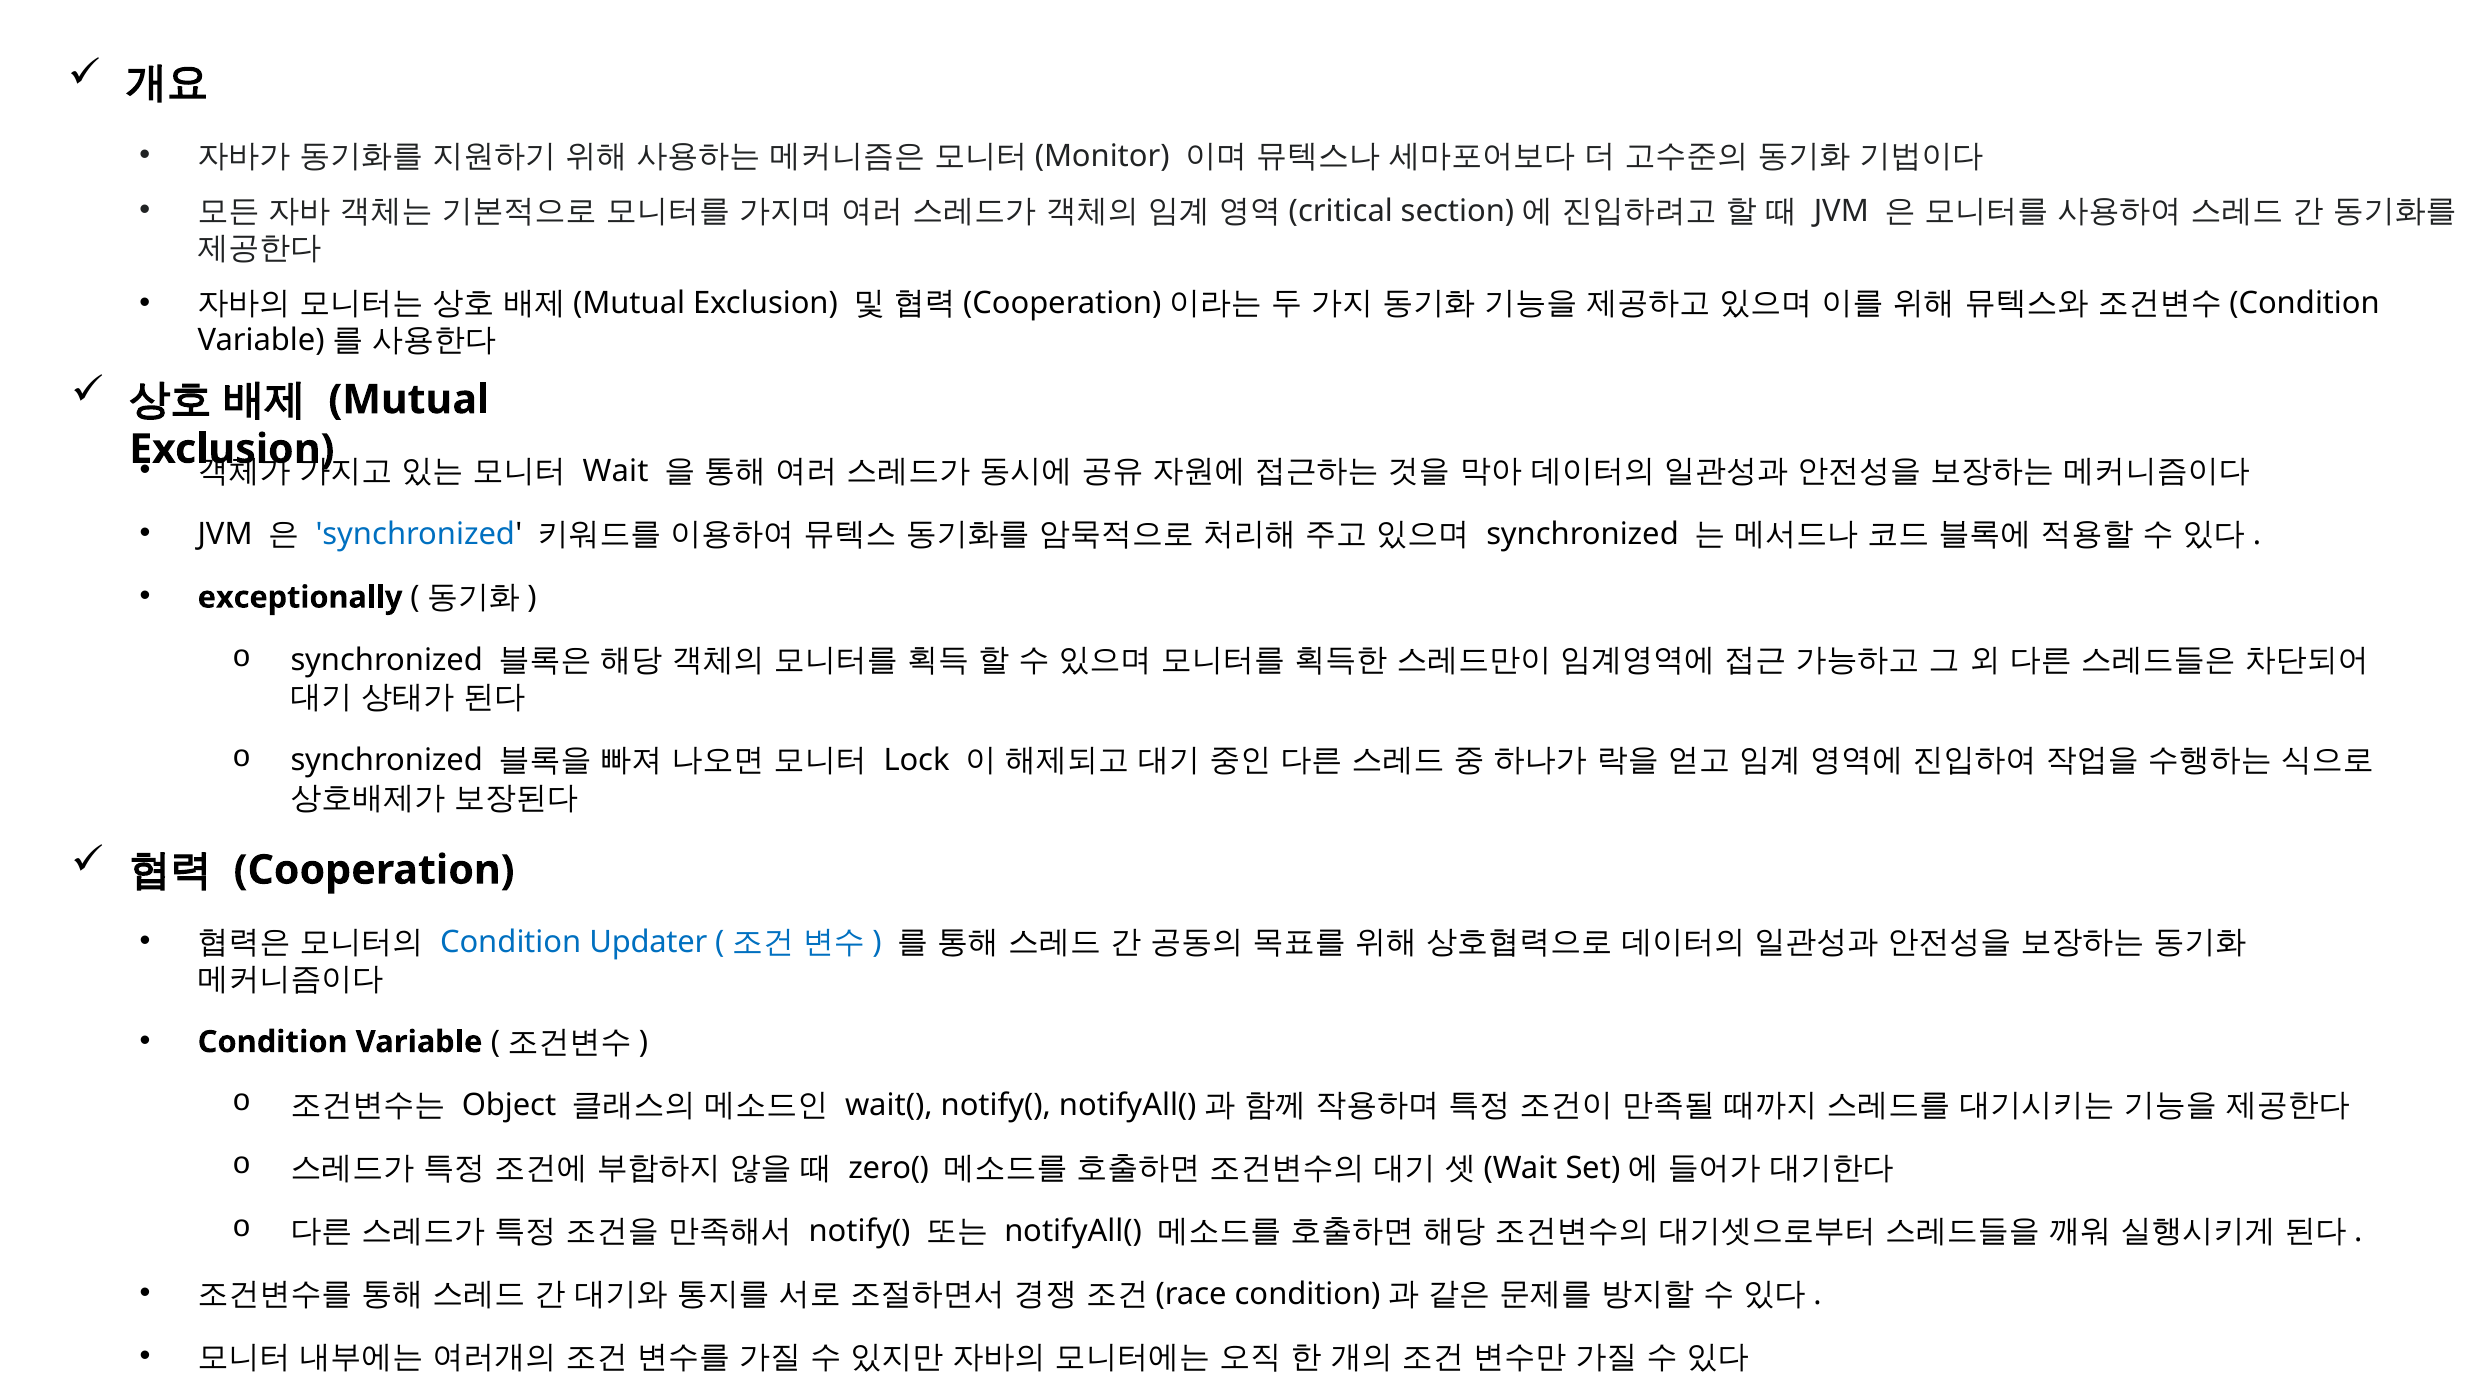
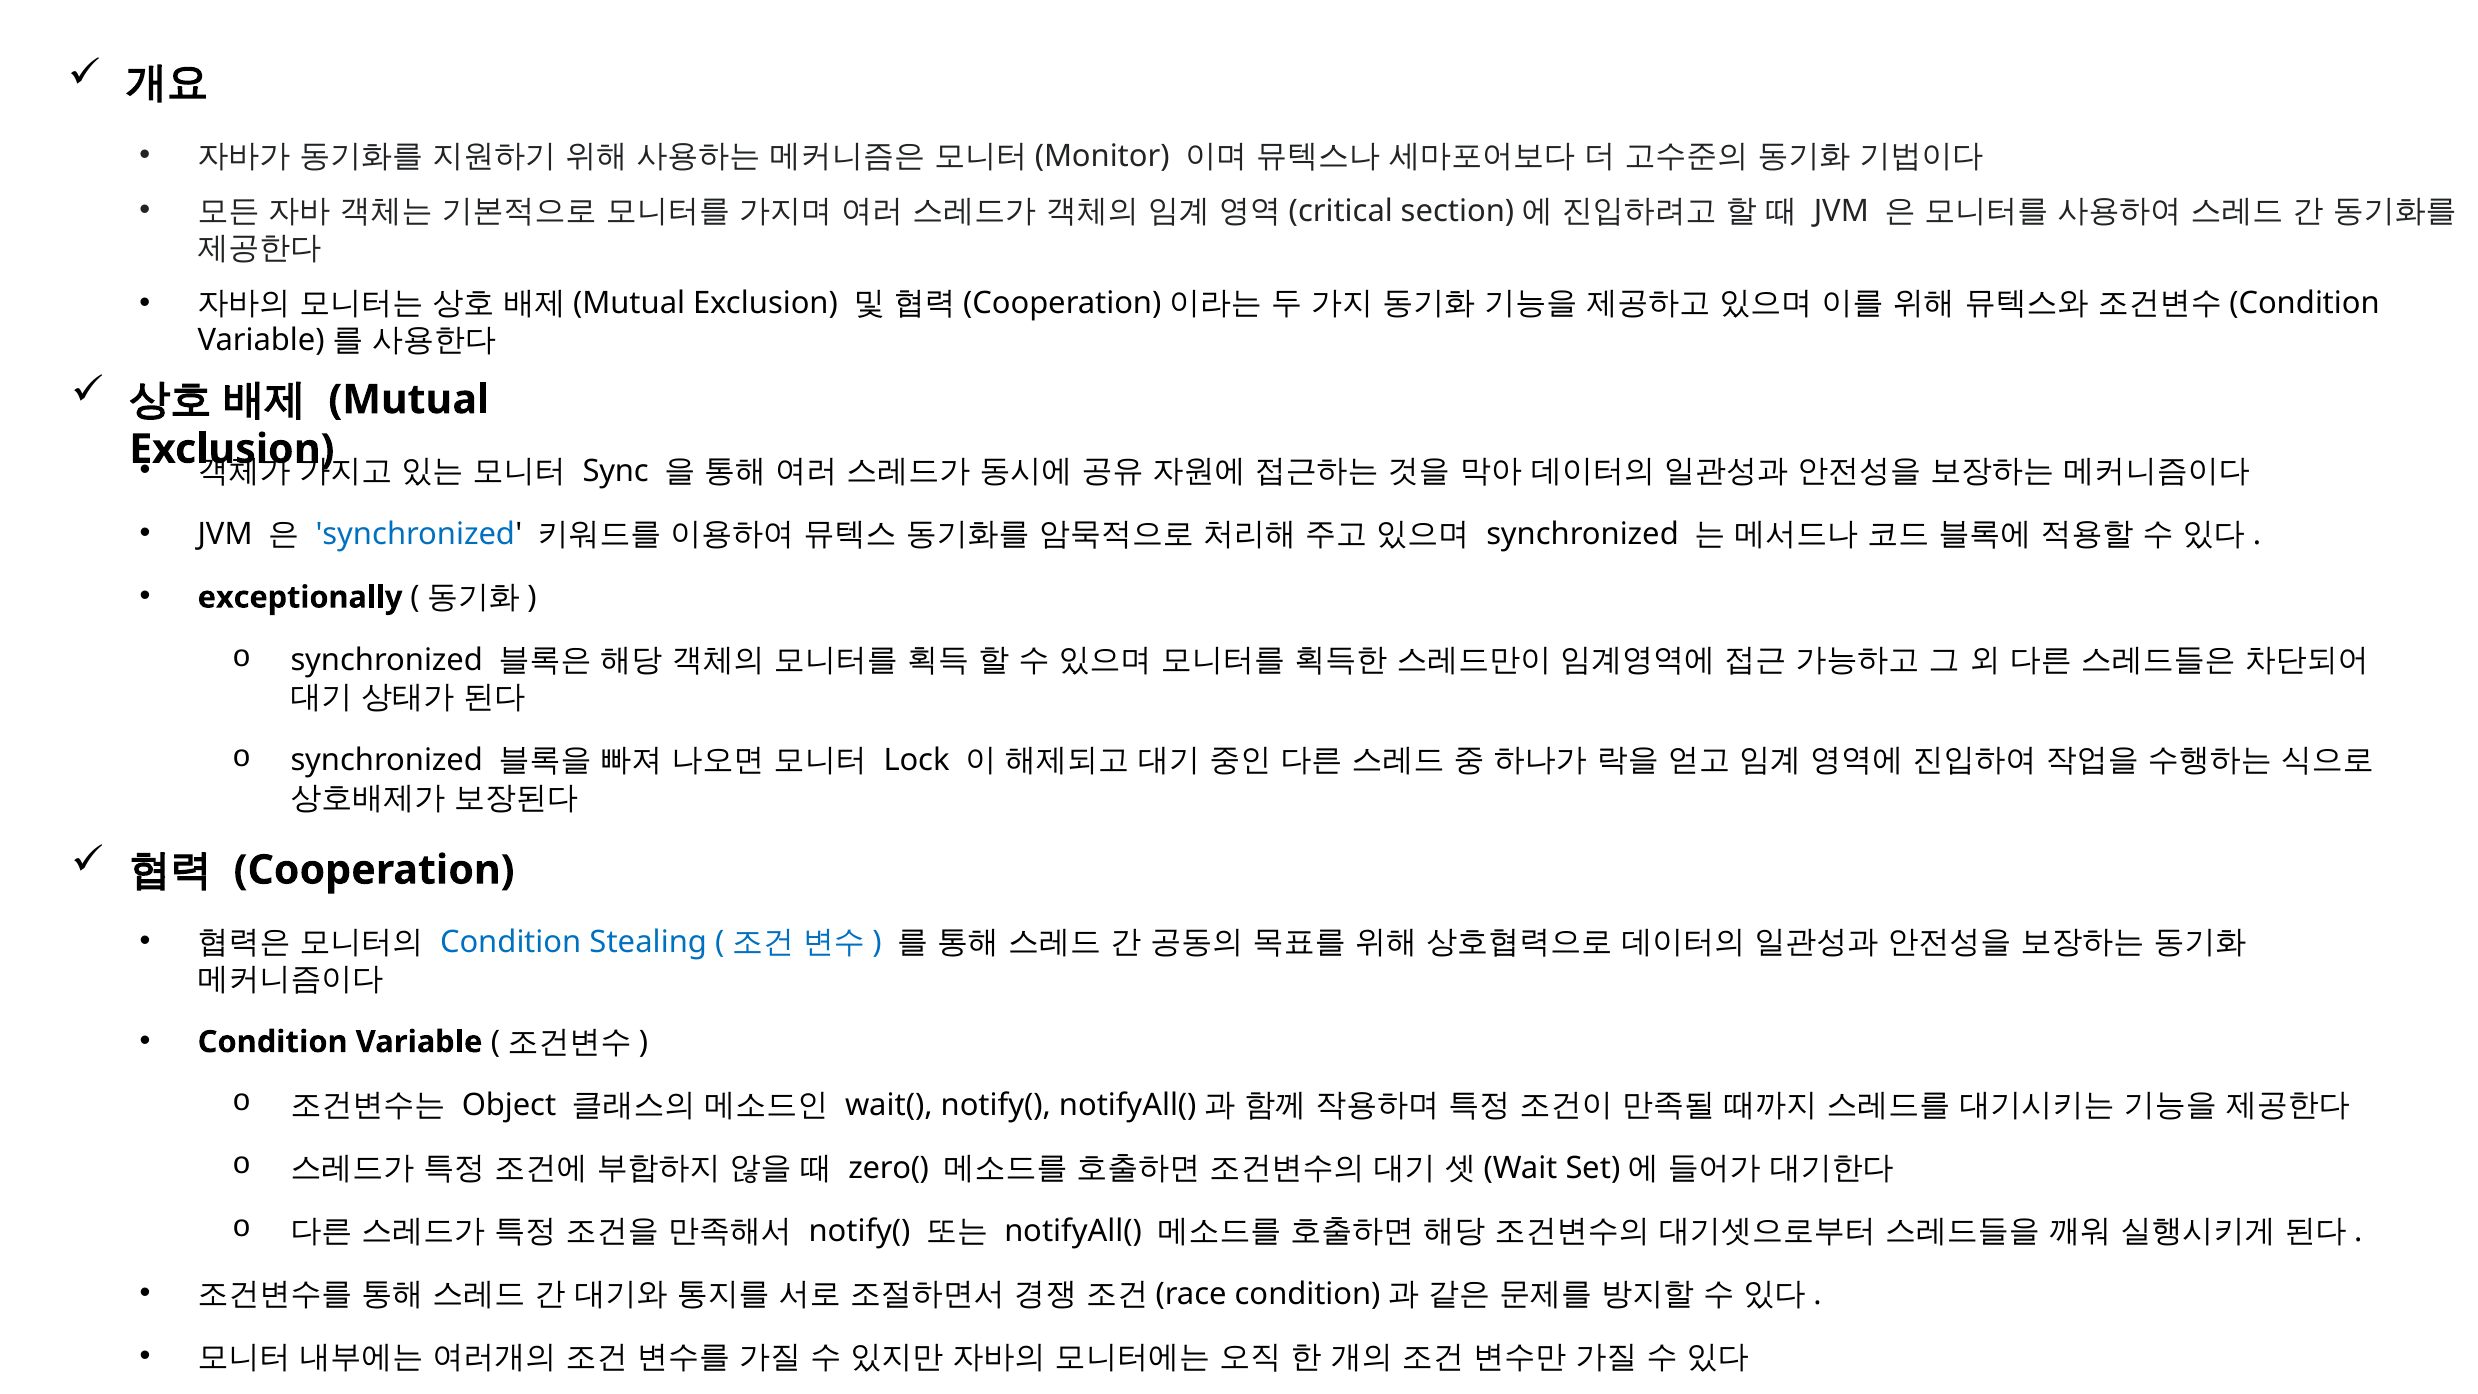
Wait: Wait -> Sync (616, 471)
Updater: Updater -> Stealing (648, 942)
